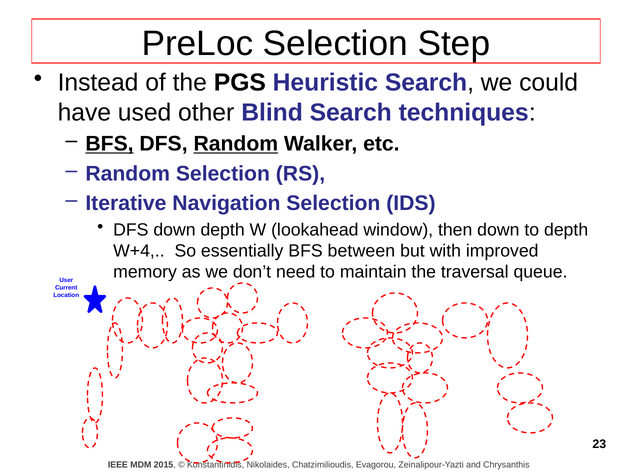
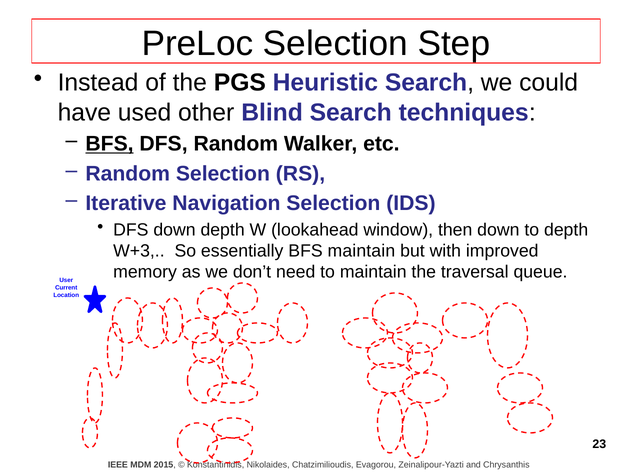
Random underline: present -> none (236, 144)
W+4: W+4 -> W+3 (139, 251)
BFS between: between -> maintain (361, 251)
